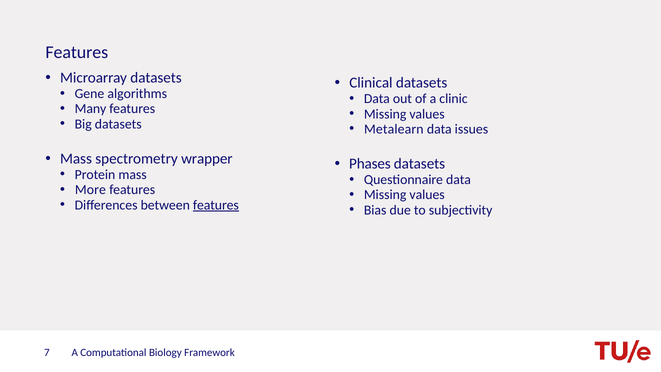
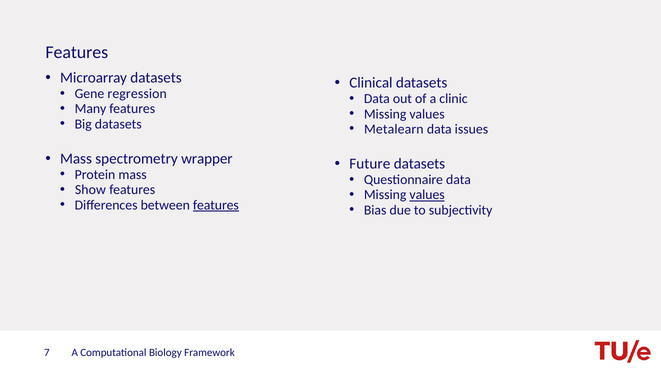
algorithms: algorithms -> regression (137, 94)
Phases: Phases -> Future (370, 164)
More: More -> Show (90, 190)
values underline: none -> present (427, 195)
